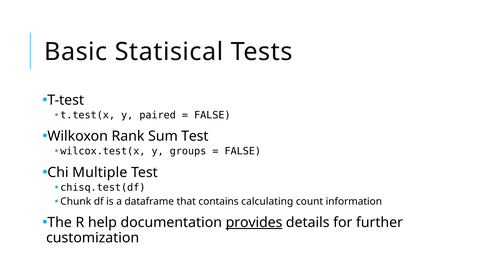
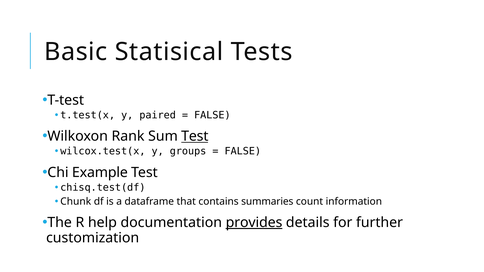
Test underline: none -> present (195, 136)
Multiple: Multiple -> Example (100, 173)
calculating: calculating -> summaries (267, 202)
